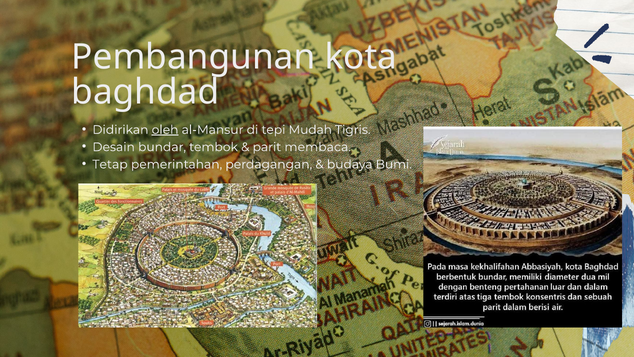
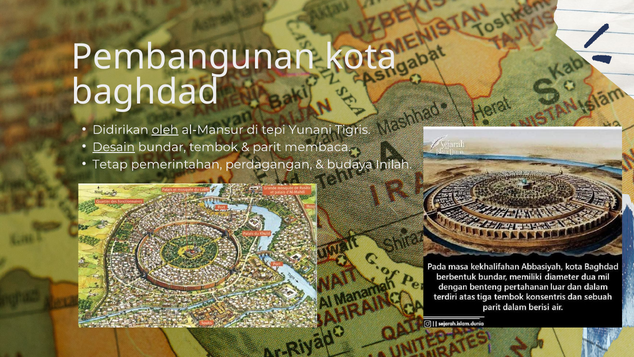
Mudah: Mudah -> Yunani (310, 130)
Desain underline: none -> present (114, 147)
Bumi: Bumi -> Inilah (394, 164)
